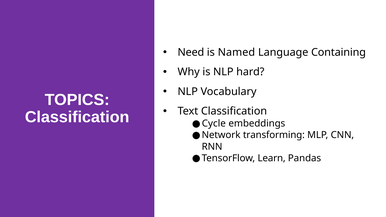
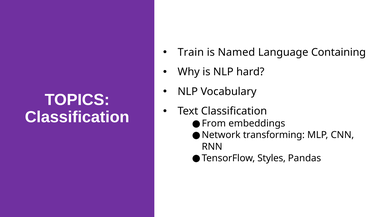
Need: Need -> Train (191, 52)
Cycle: Cycle -> From (214, 124)
Learn: Learn -> Styles (272, 158)
